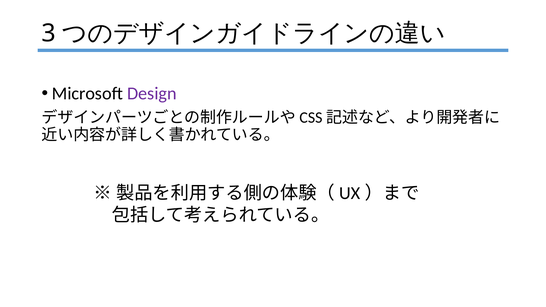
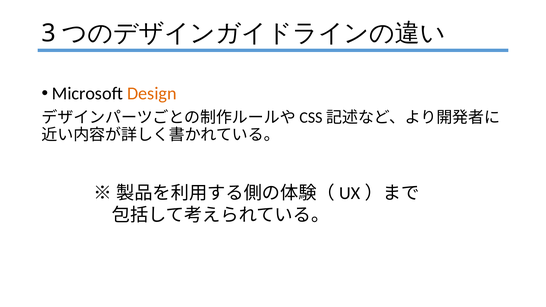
Design colour: purple -> orange (152, 94)
